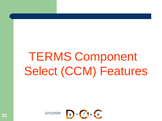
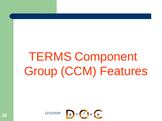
Select: Select -> Group (41, 71)
